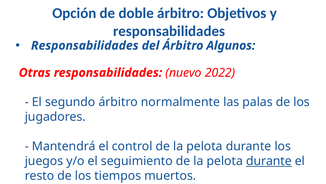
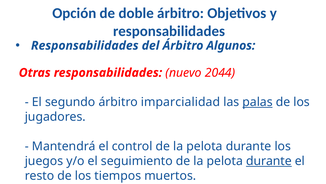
2022: 2022 -> 2044 (220, 73)
normalmente: normalmente -> imparcialidad (180, 102)
palas underline: none -> present (258, 102)
